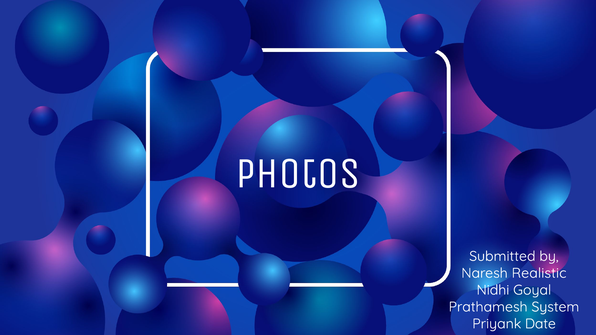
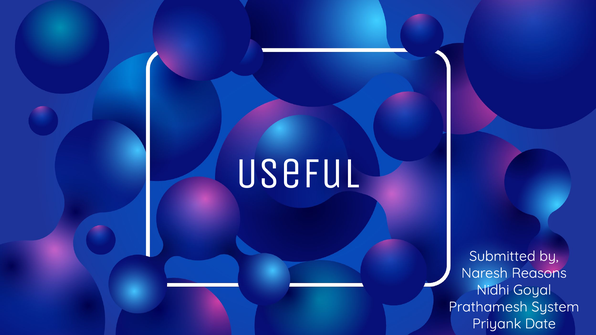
Photos: Photos -> Useful (298, 173)
Realistic: Realistic -> Reasons (539, 273)
